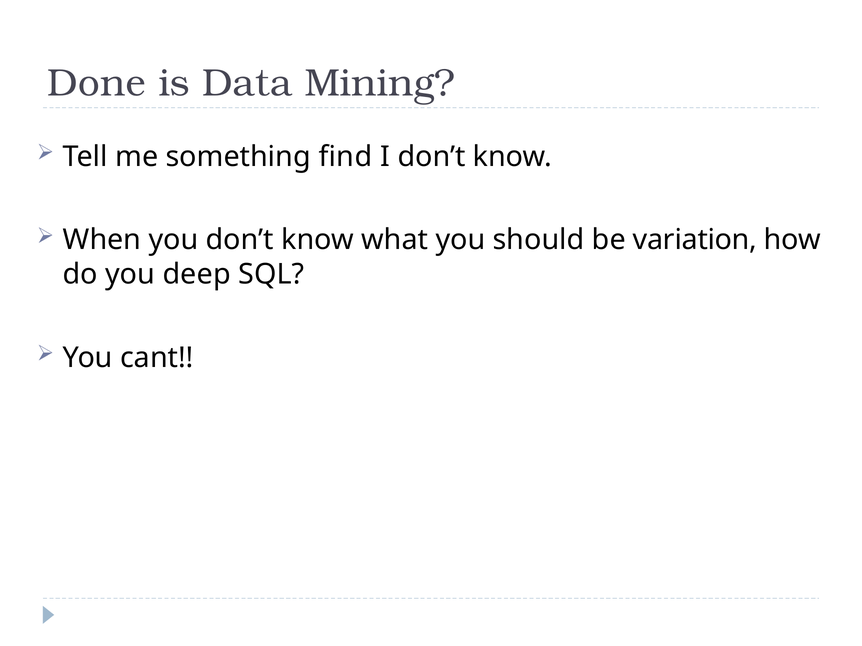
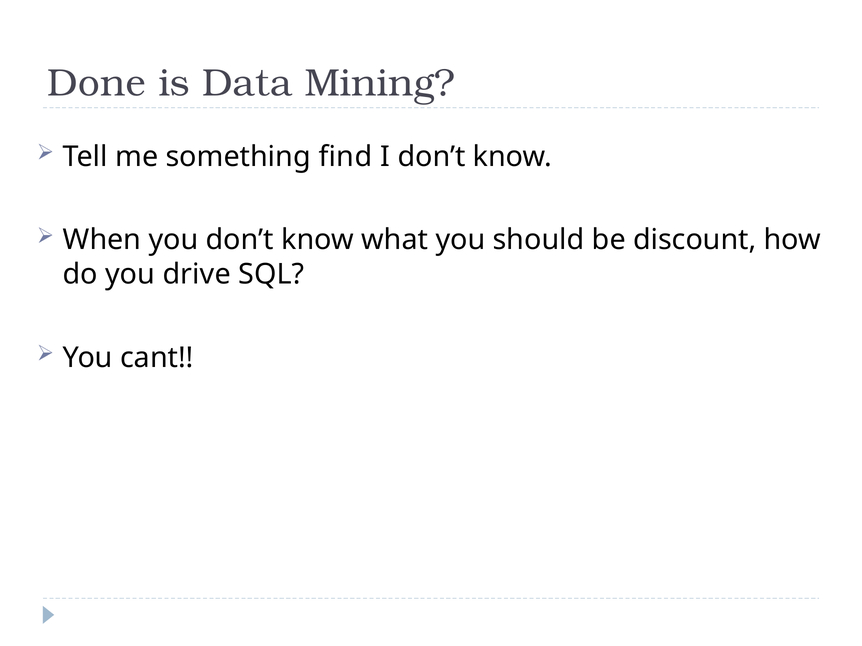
variation: variation -> discount (695, 240)
deep: deep -> drive (197, 275)
